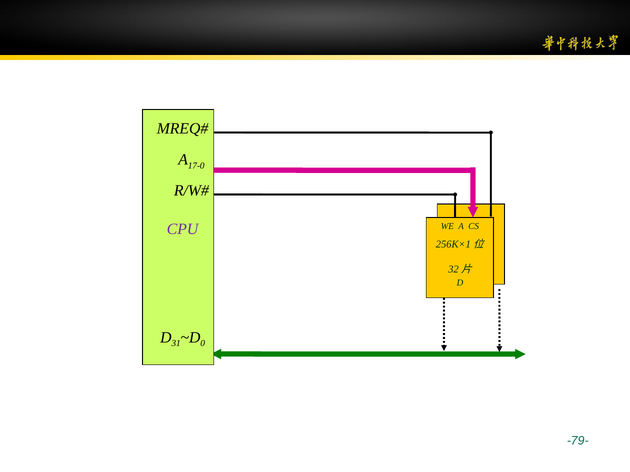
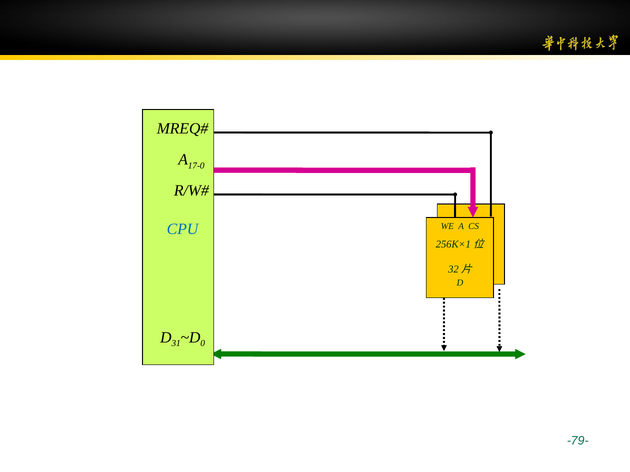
CPU colour: purple -> blue (183, 229)
